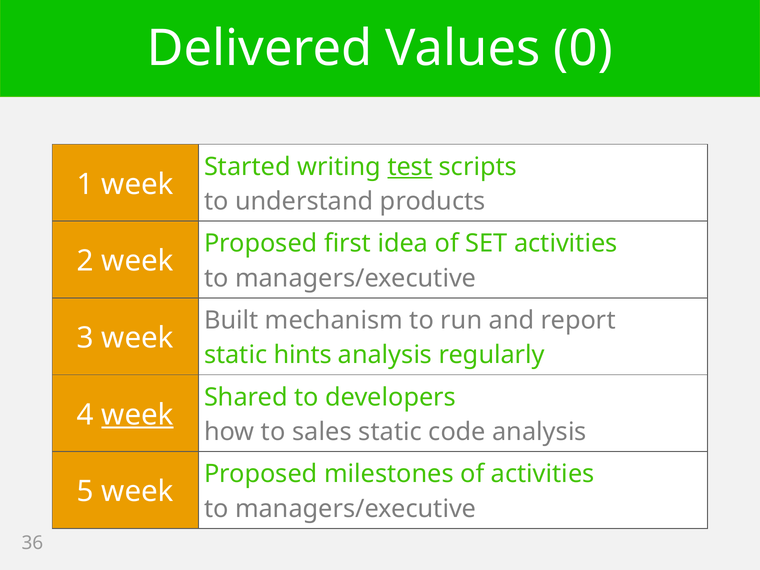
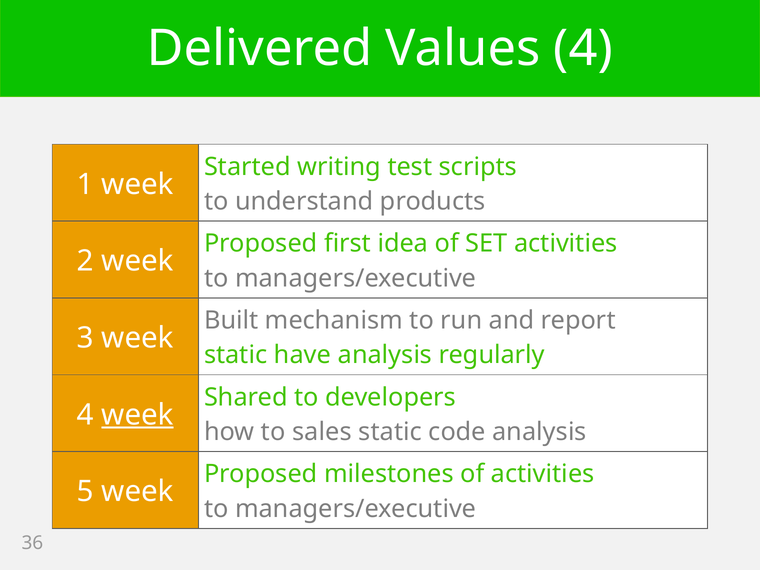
Values 0: 0 -> 4 (583, 49)
test underline: present -> none (410, 167)
hints: hints -> have (303, 355)
